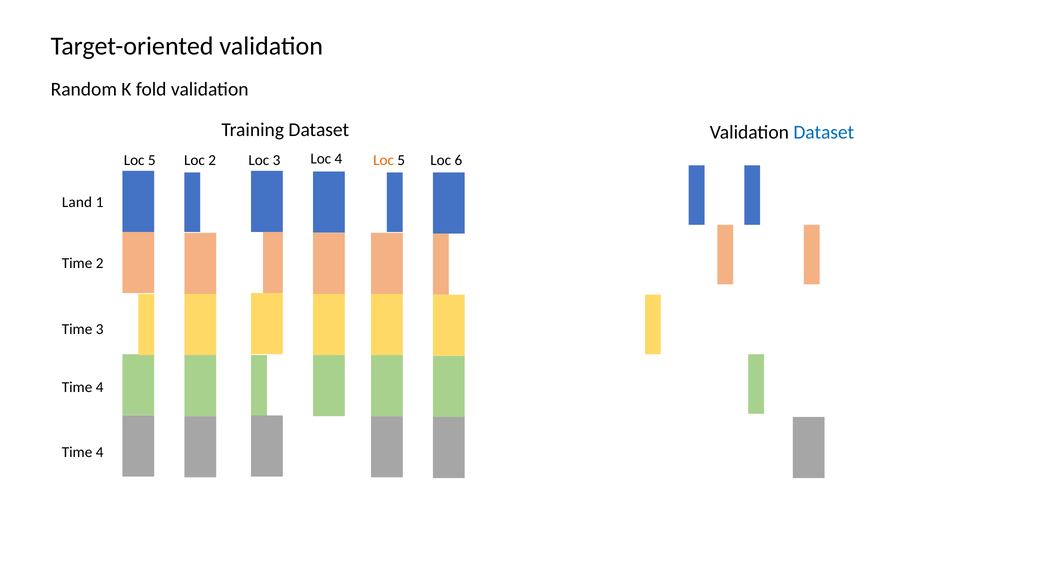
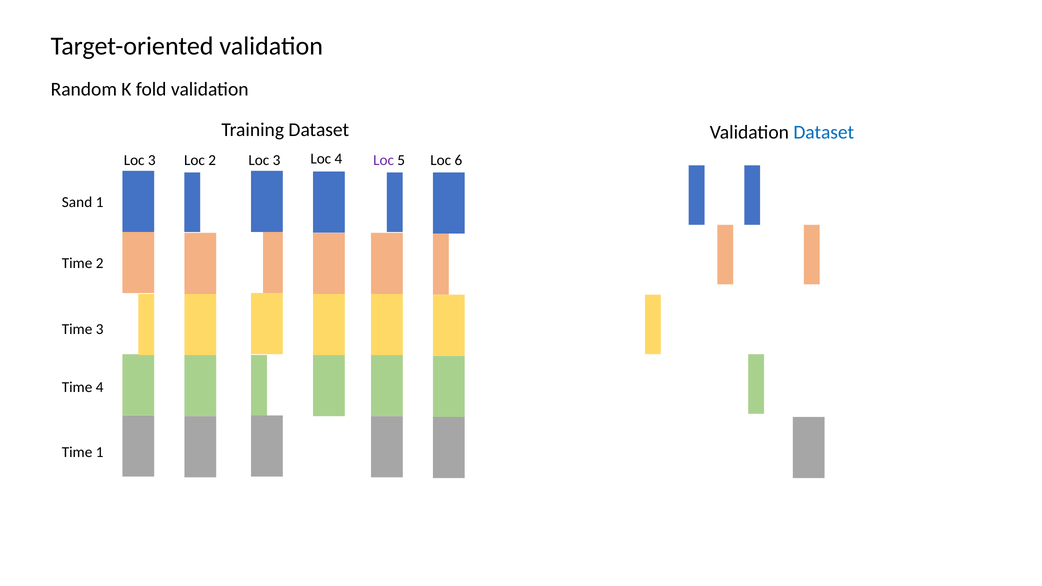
5: 5 -> 3 (152, 160)
Loc colour: orange -> purple (384, 160)
Land: Land -> Sand (77, 202)
4: 4 -> 1 (100, 452)
